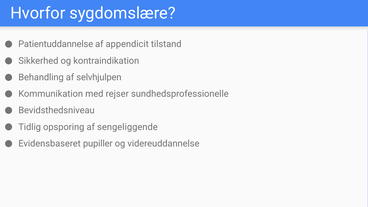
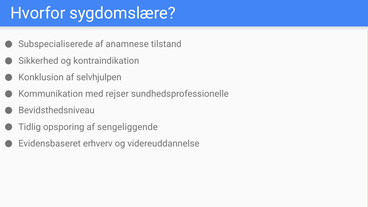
Patientuddannelse: Patientuddannelse -> Subspecialiserede (56, 44)
appendicit: appendicit -> anamnese (127, 44)
Behandling: Behandling -> Konklusion (41, 77)
pupiller: pupiller -> erhverv (98, 144)
